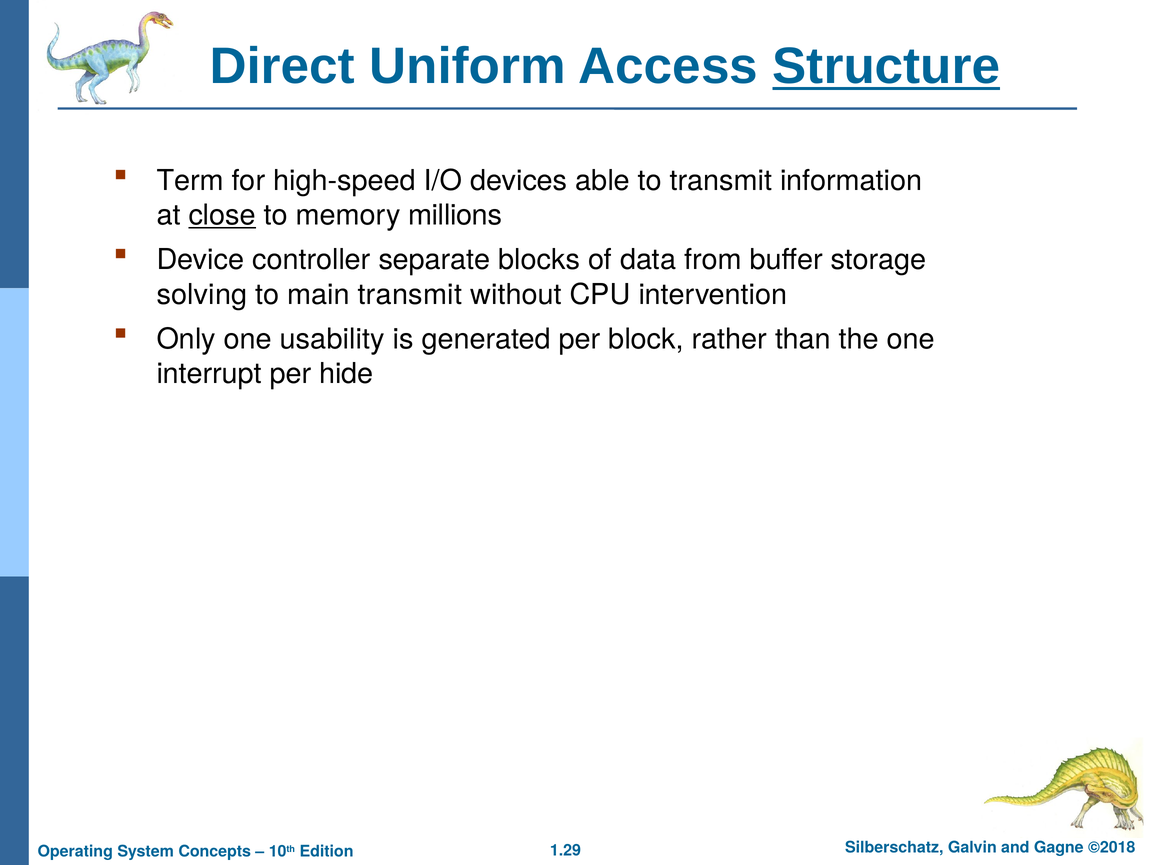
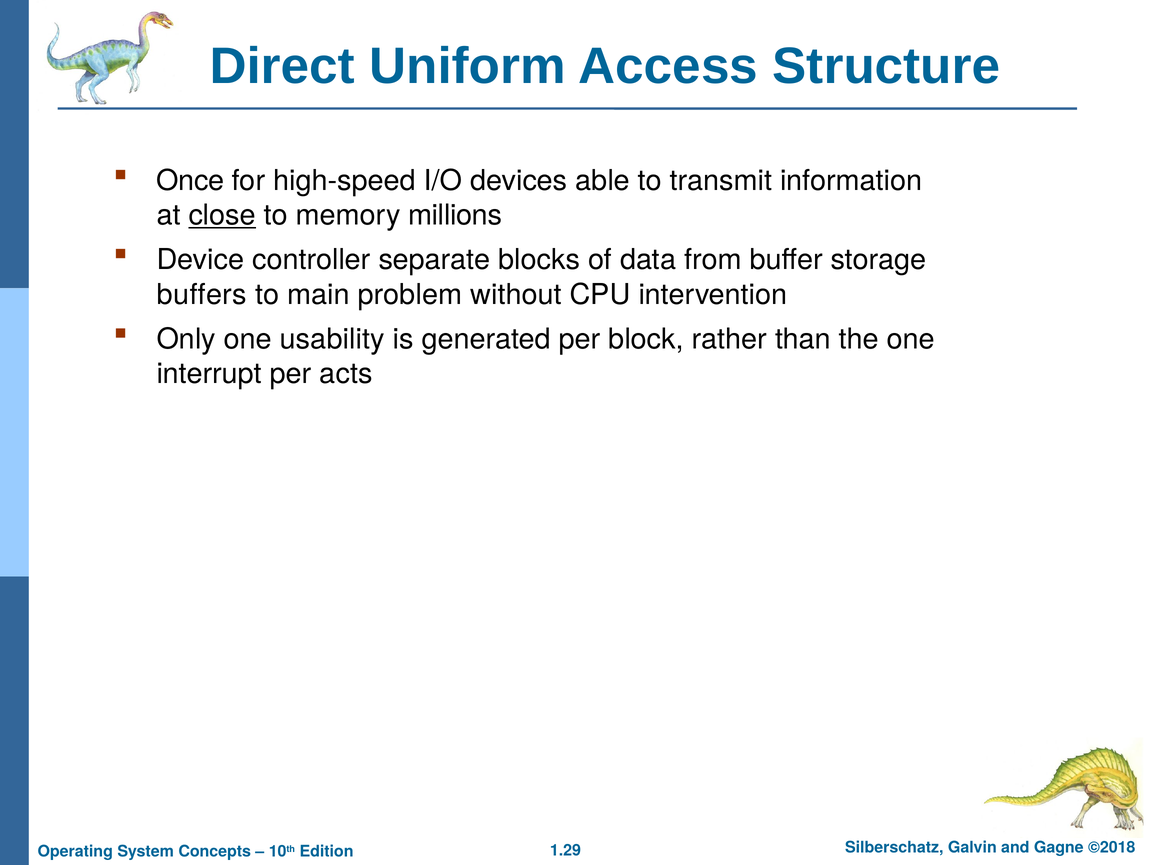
Structure underline: present -> none (886, 67)
Term: Term -> Once (190, 181)
solving: solving -> buffers (202, 295)
main transmit: transmit -> problem (410, 295)
hide: hide -> acts (346, 374)
